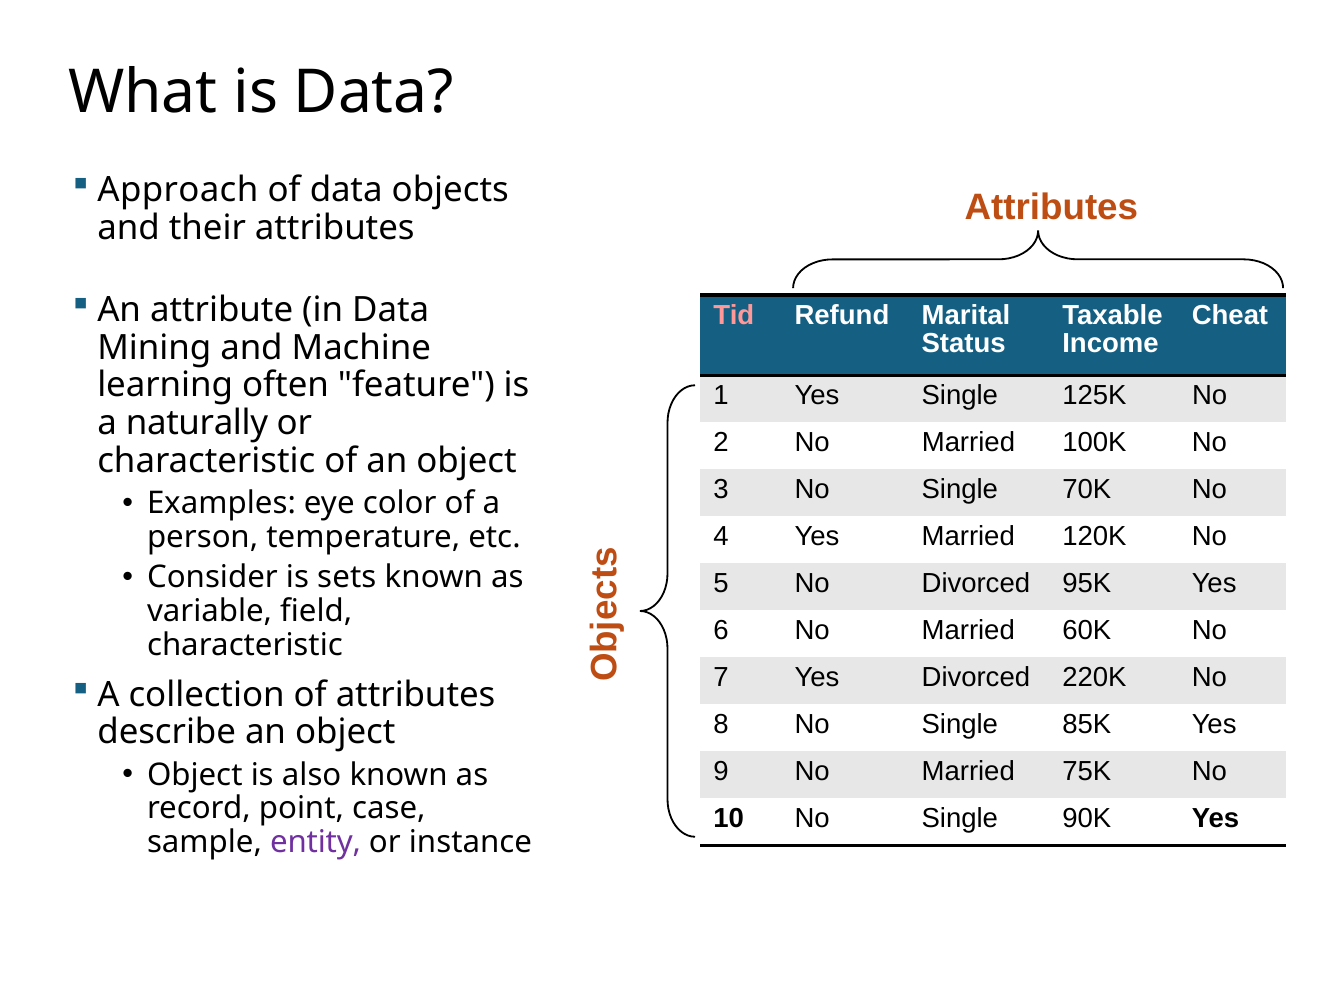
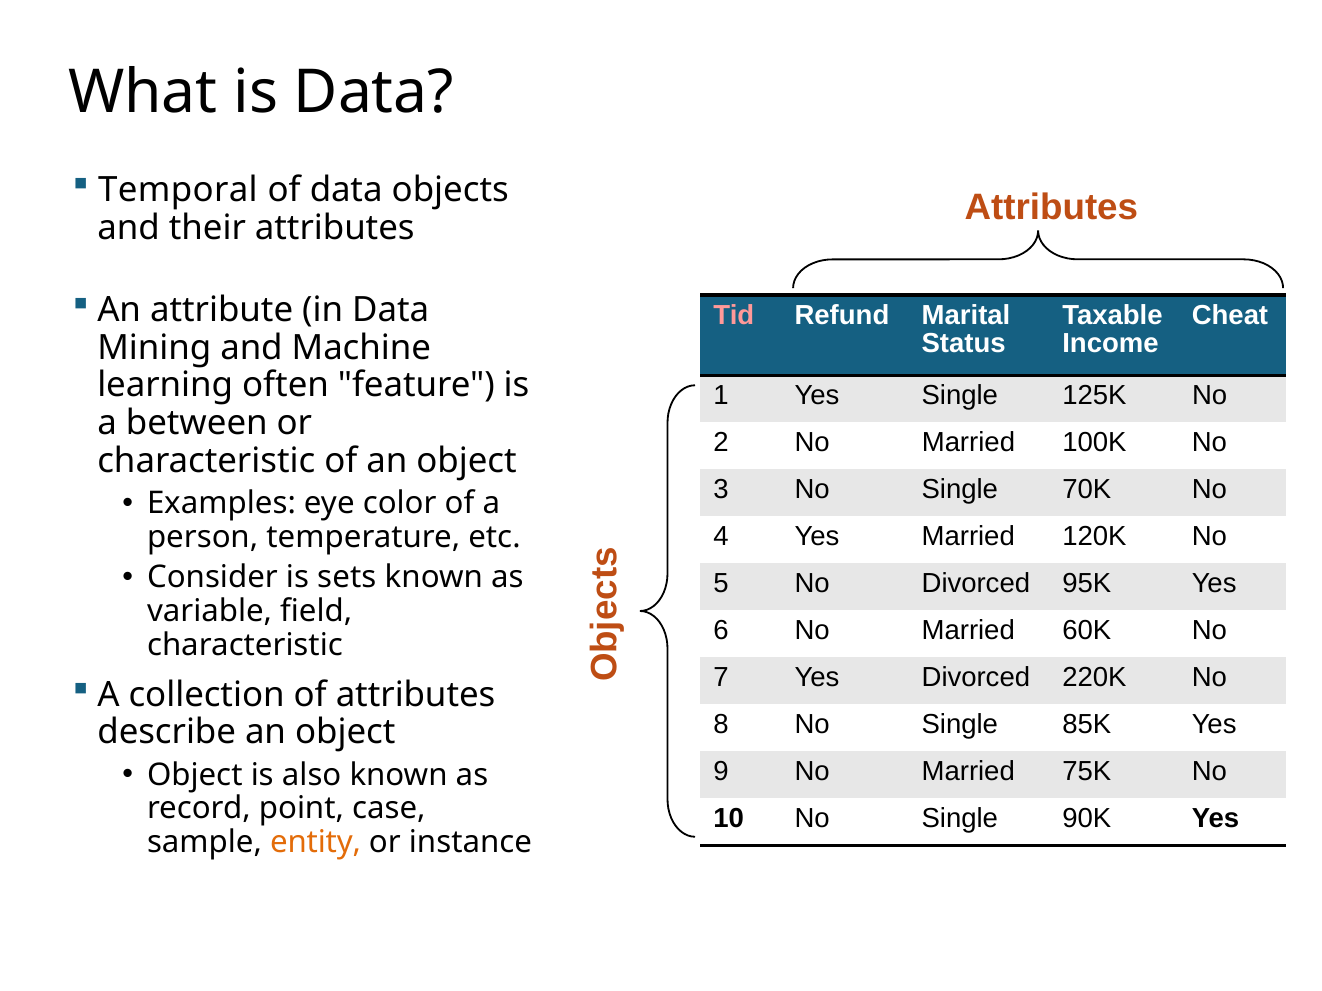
Approach: Approach -> Temporal (178, 190)
naturally: naturally -> between (197, 423)
entity colour: purple -> orange (316, 843)
